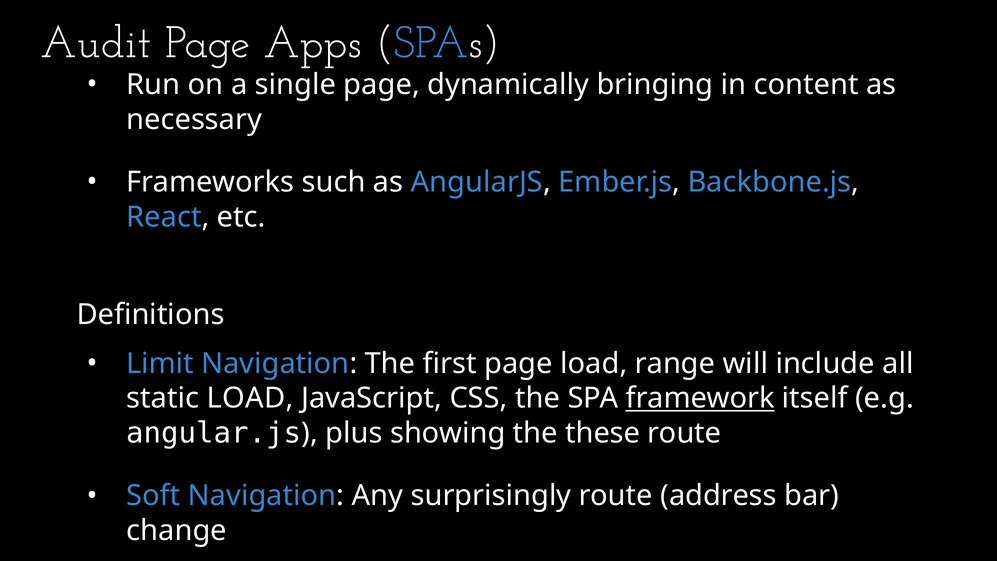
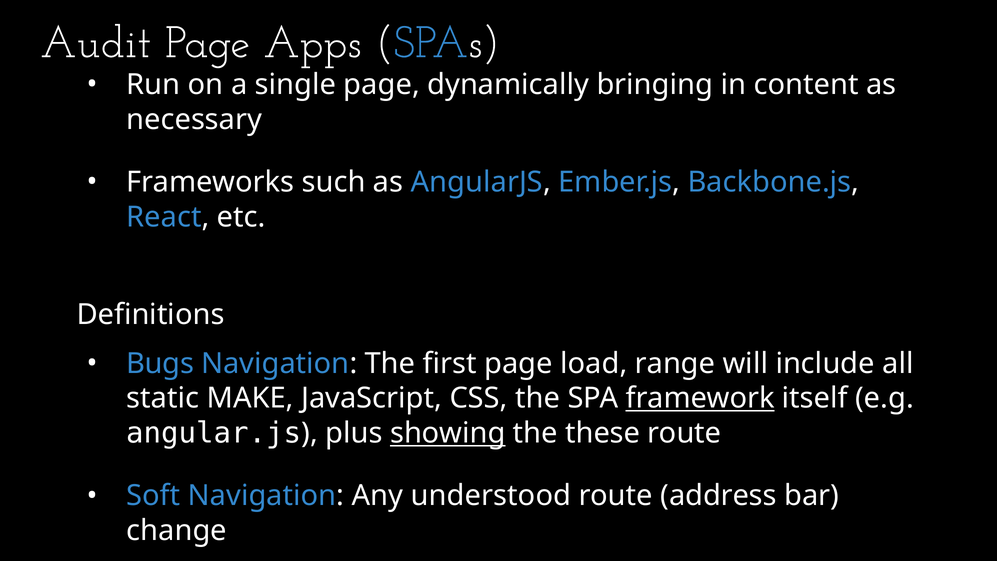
Limit: Limit -> Bugs (160, 363)
static LOAD: LOAD -> MAKE (250, 398)
showing underline: none -> present (448, 433)
surprisingly: surprisingly -> understood (491, 496)
